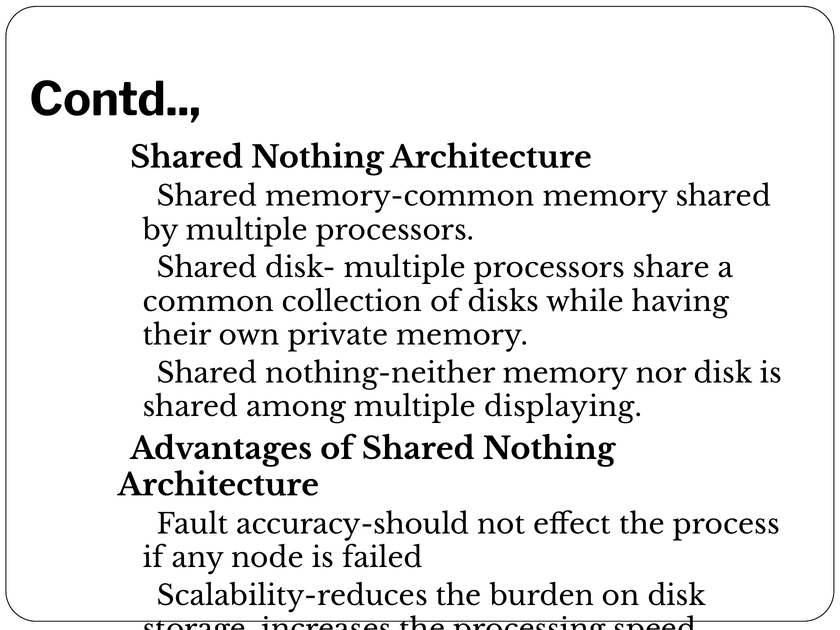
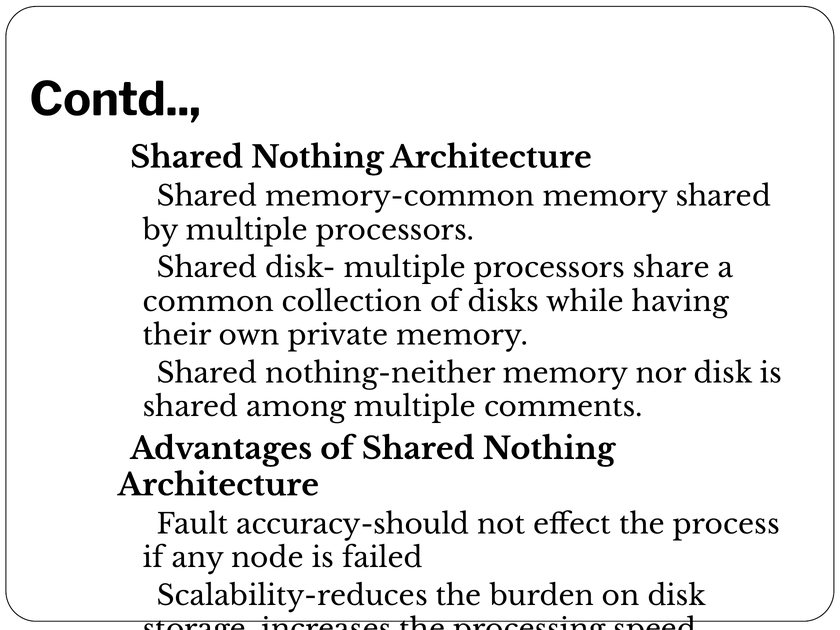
displaying: displaying -> comments (563, 407)
